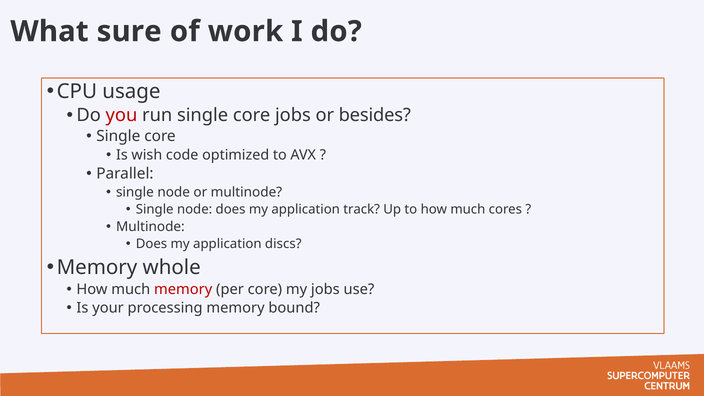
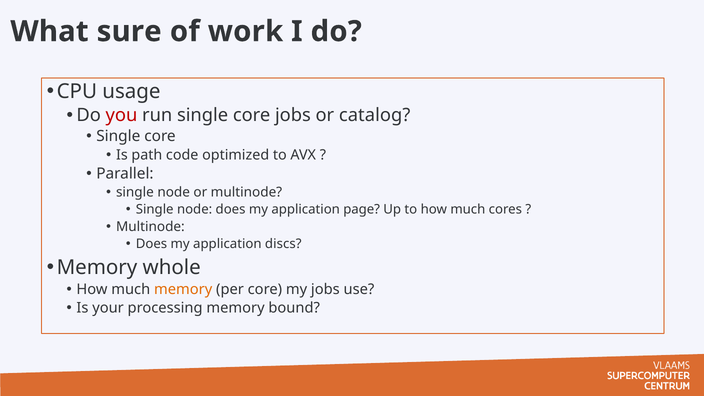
besides: besides -> catalog (375, 115)
wish: wish -> path (147, 155)
track: track -> page (362, 209)
memory colour: red -> orange (183, 289)
